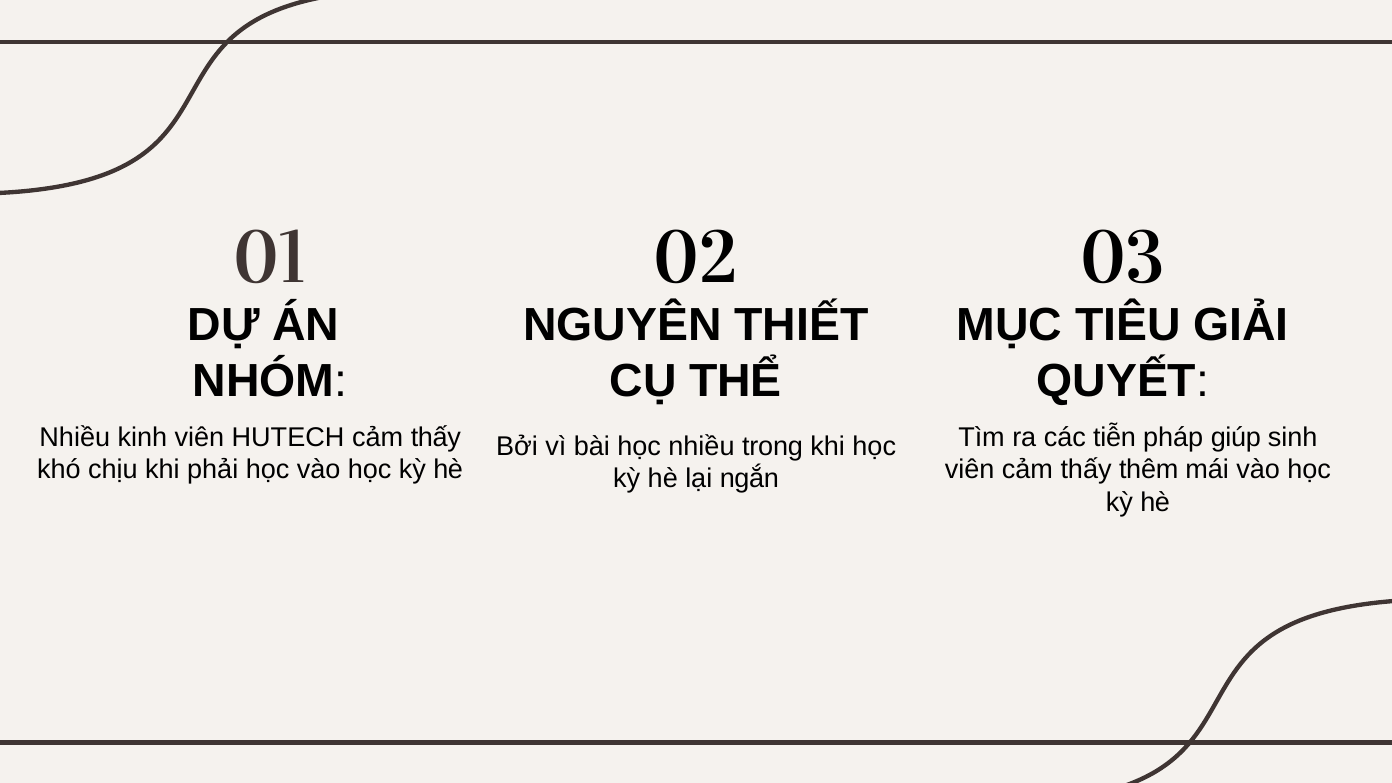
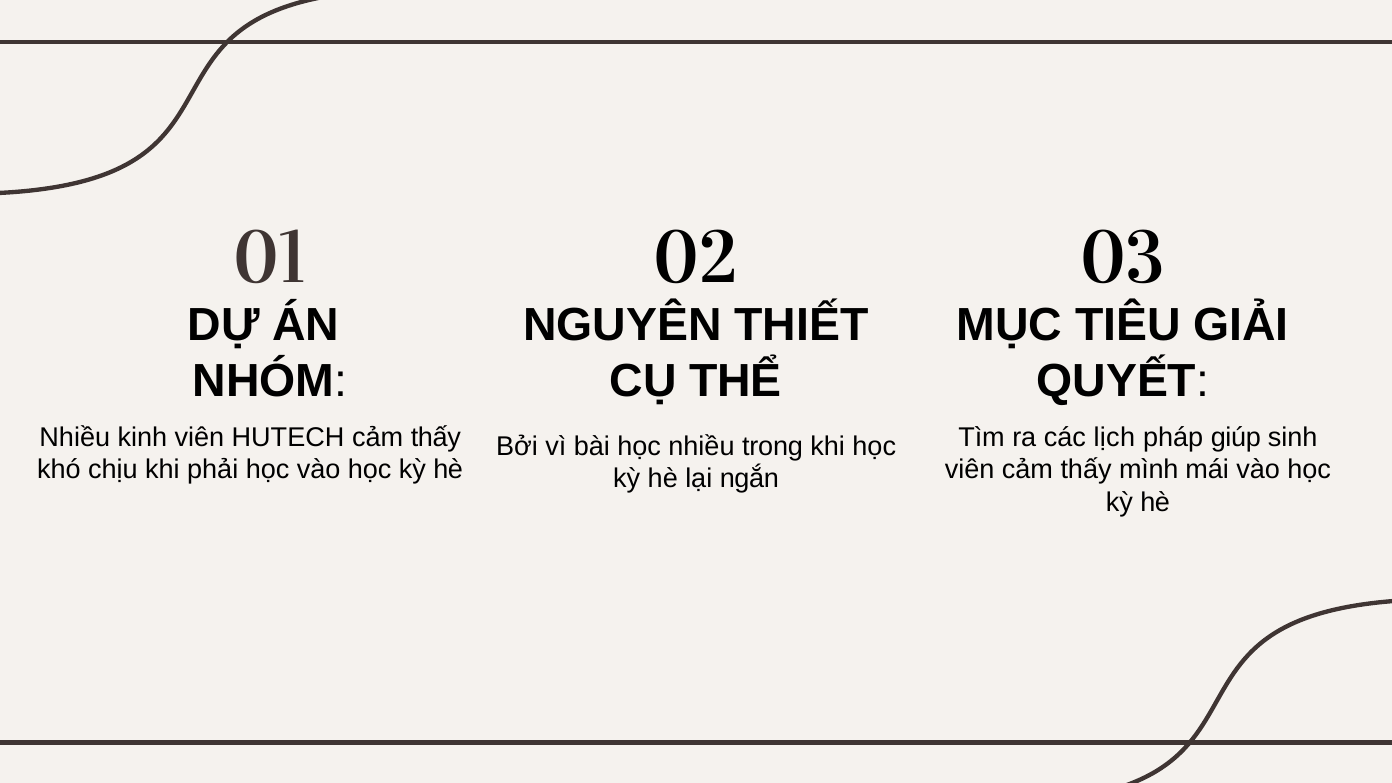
tiễn: tiễn -> lịch (1114, 437)
thêm: thêm -> mình (1149, 470)
